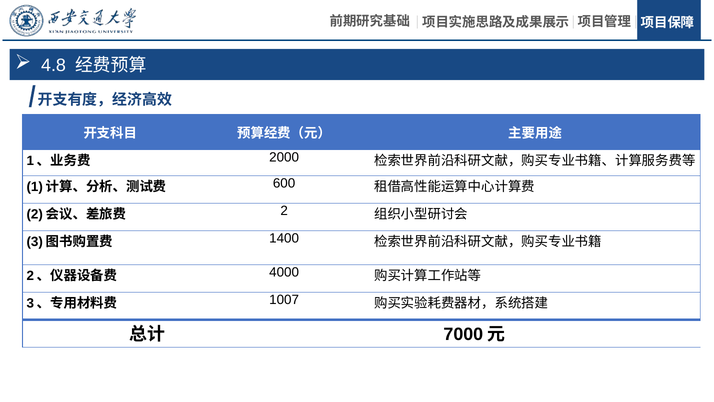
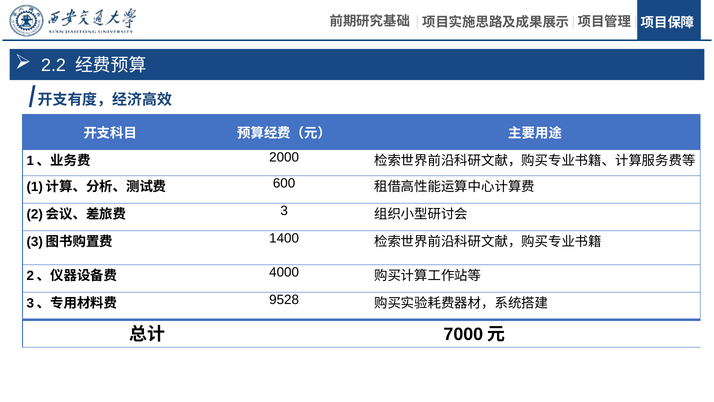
4.8: 4.8 -> 2.2 (53, 65)
2: 2 -> 3 (284, 211)
1007: 1007 -> 9528 (284, 300)
